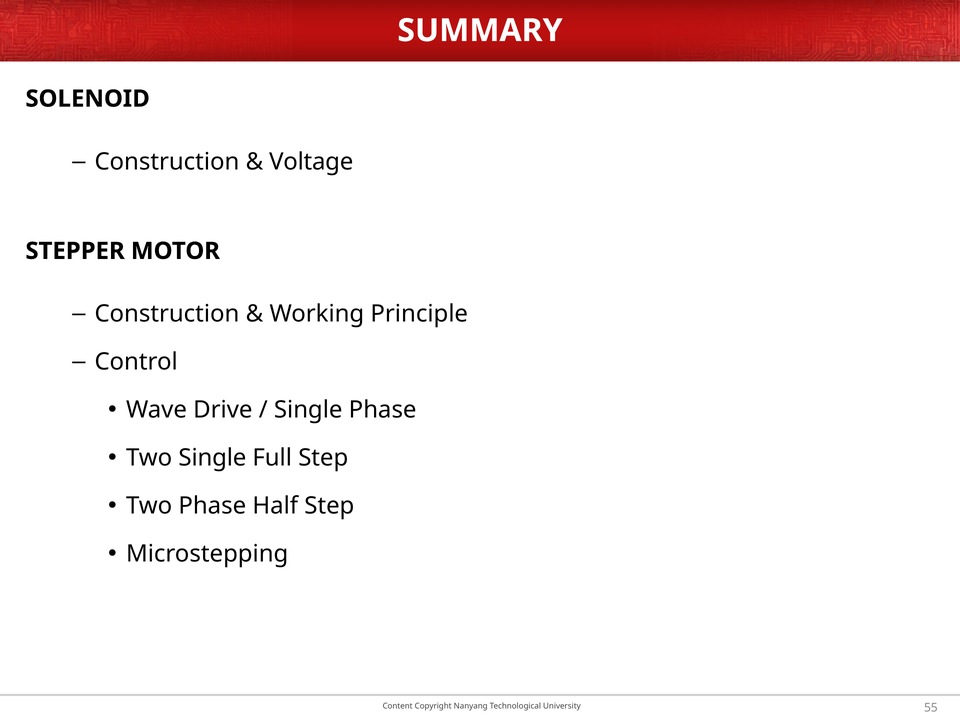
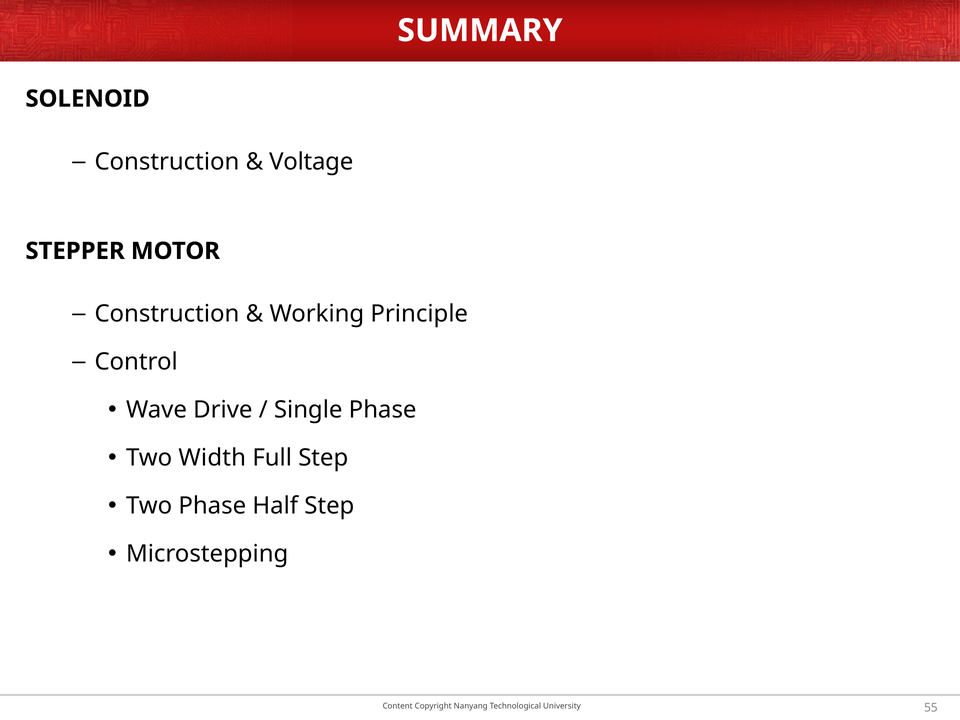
Two Single: Single -> Width (212, 458)
